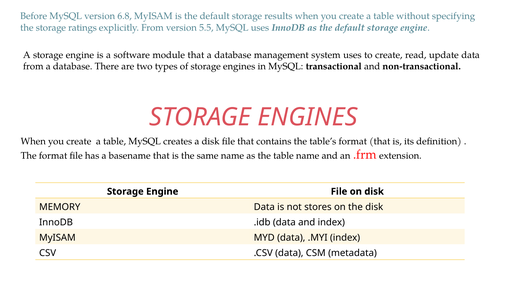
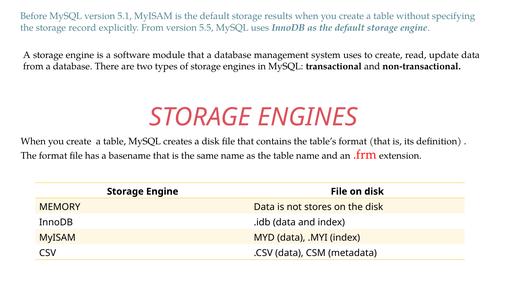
6.8: 6.8 -> 5.1 (125, 16)
ratings: ratings -> record (82, 28)
